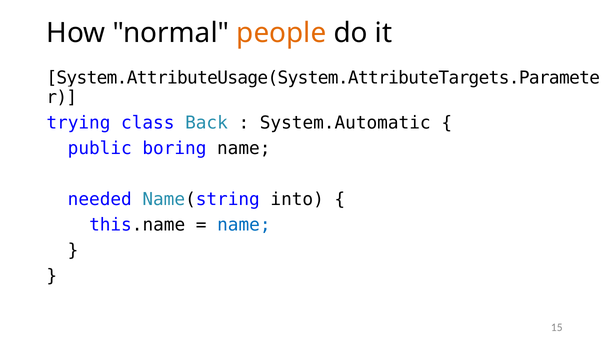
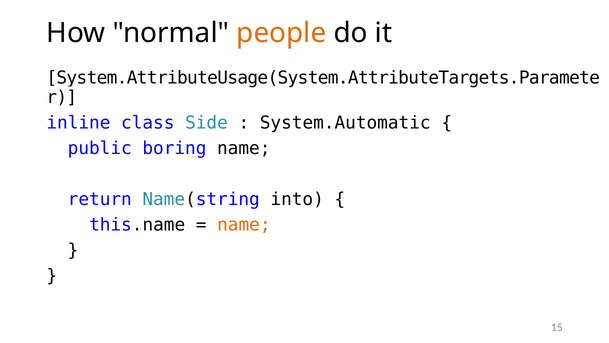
trying: trying -> inline (78, 123)
Back: Back -> Side (206, 123)
needed: needed -> return (100, 199)
name colour: blue -> orange (244, 225)
